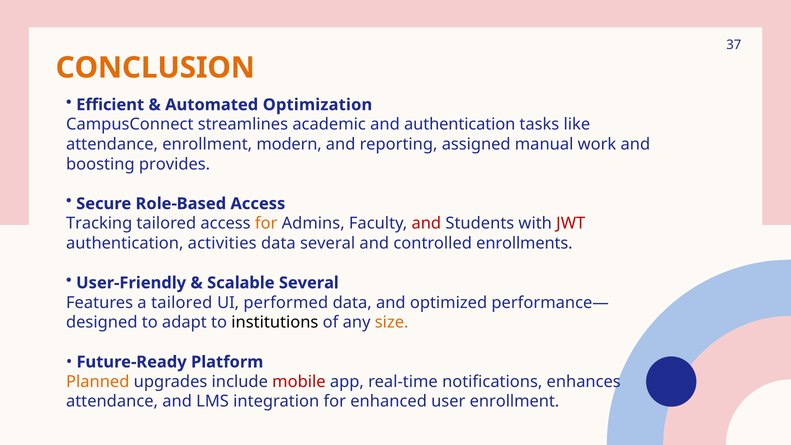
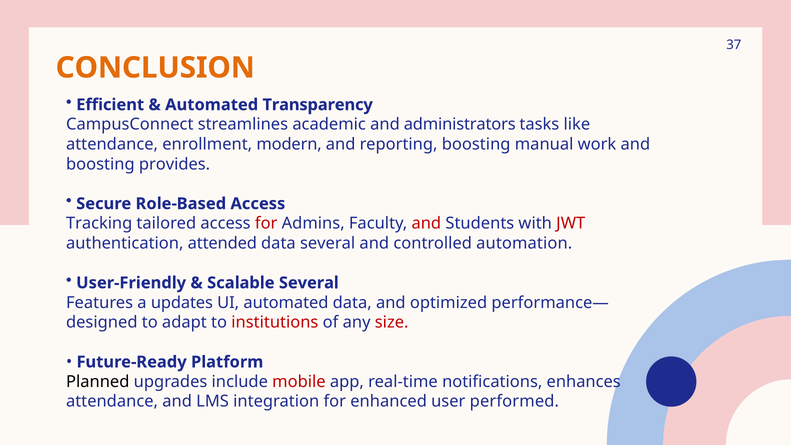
Optimization: Optimization -> Transparency (318, 105)
and authentication: authentication -> administrators (460, 125)
reporting assigned: assigned -> boosting (476, 144)
for colour: orange -> red (266, 223)
activities: activities -> attended (222, 243)
enrollments: enrollments -> automation (524, 243)
a tailored: tailored -> updates (182, 303)
UI performed: performed -> automated (286, 303)
institutions colour: black -> red (275, 322)
size colour: orange -> red (392, 322)
Planned colour: orange -> black (98, 382)
user enrollment: enrollment -> performed (514, 401)
